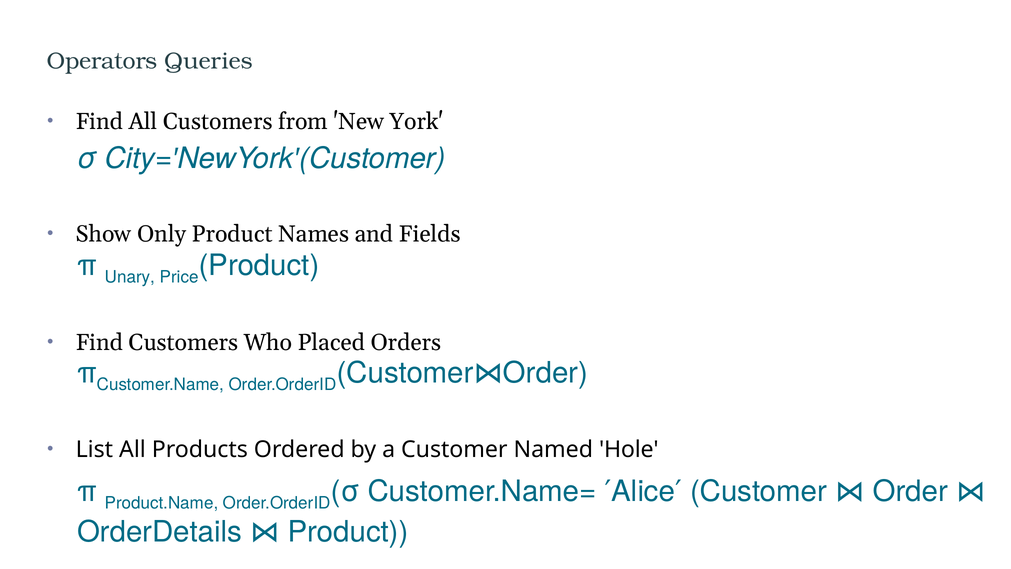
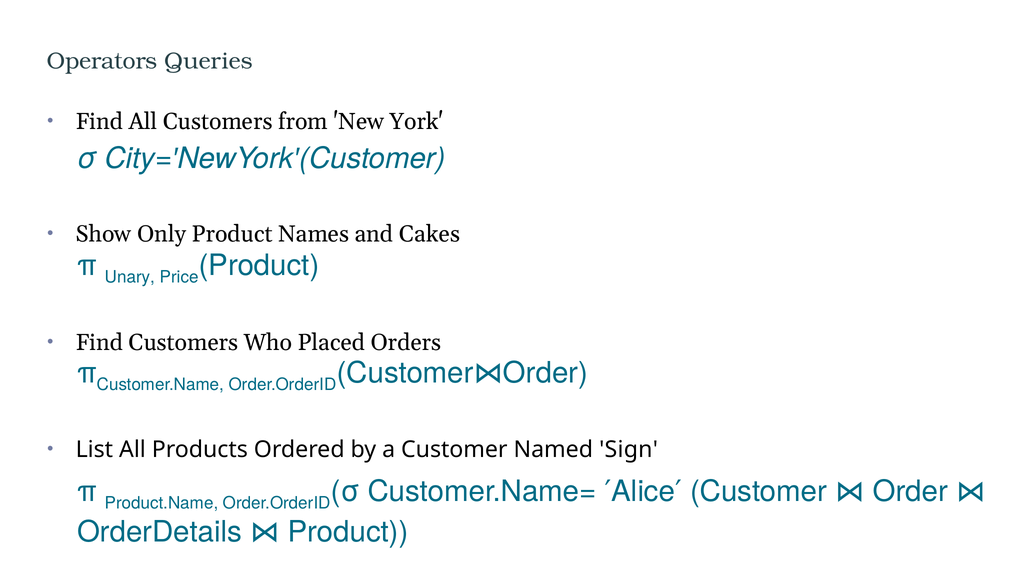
Fields: Fields -> Cakes (430, 234)
Hole: Hole -> Sign (629, 449)
